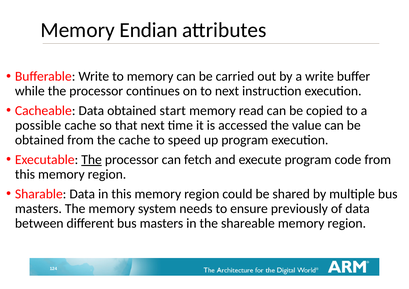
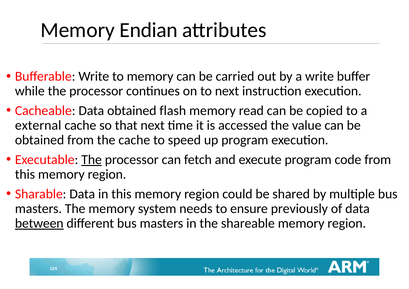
start: start -> flash (173, 111)
possible: possible -> external (38, 125)
between underline: none -> present (39, 223)
